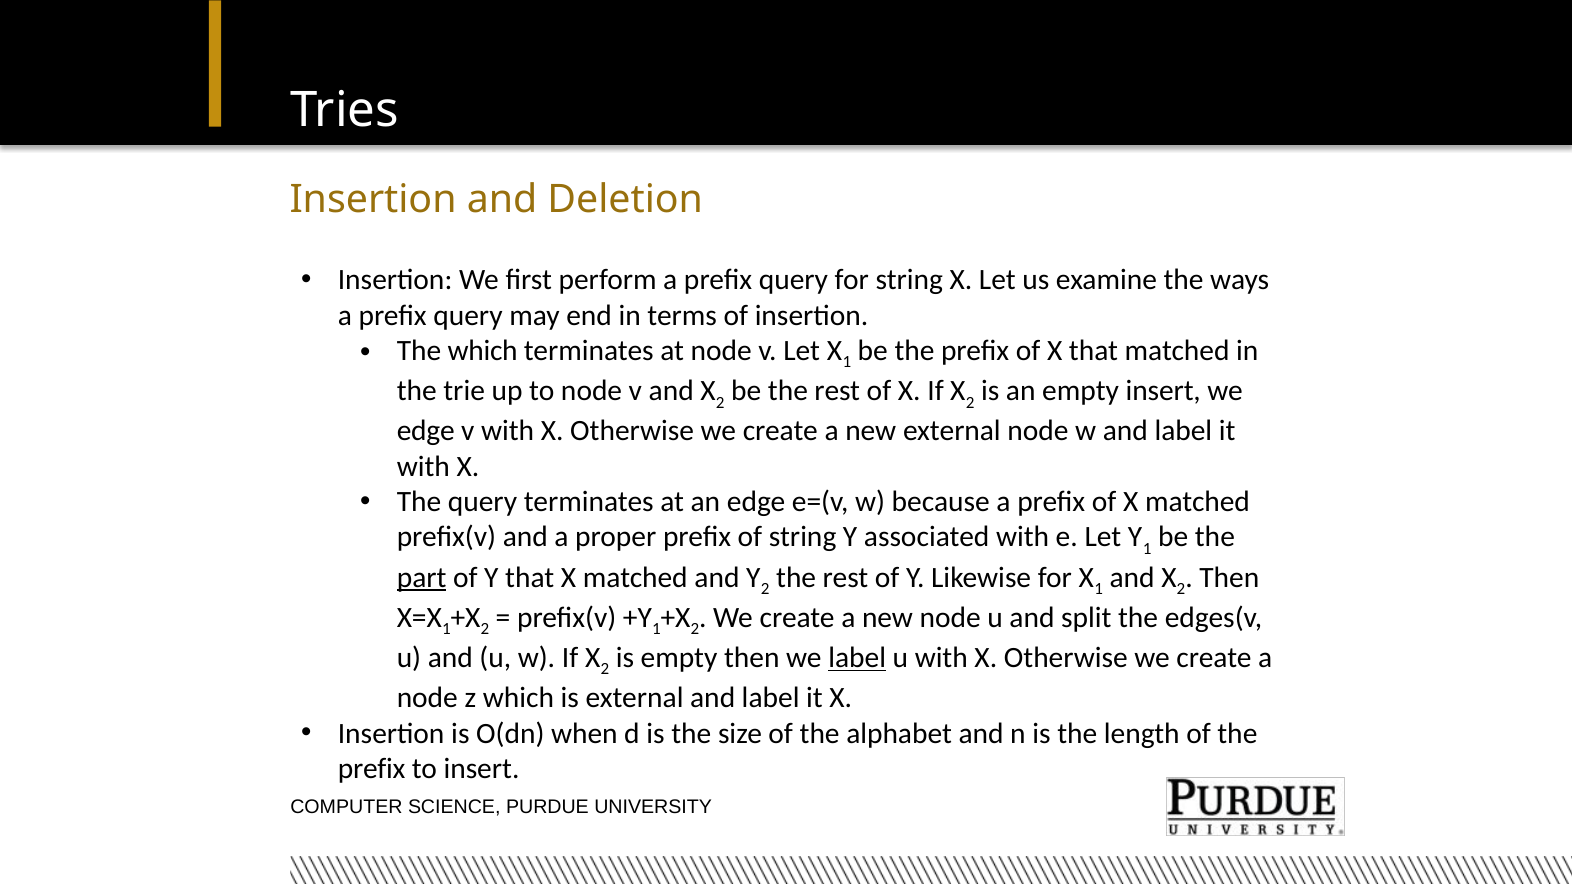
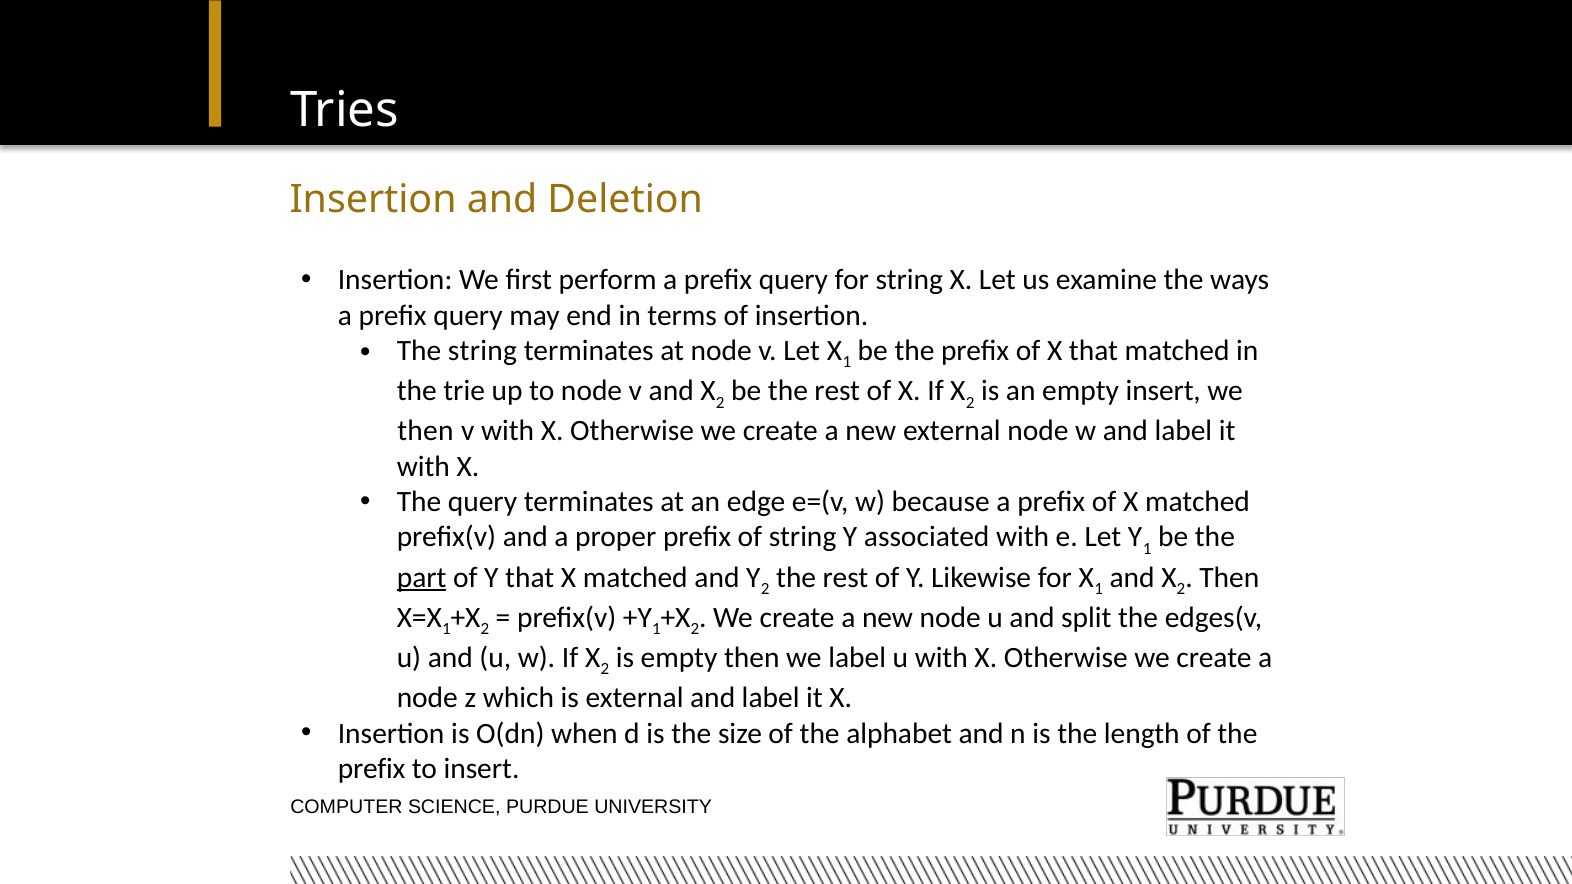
The which: which -> string (482, 351)
edge: edge -> then (425, 431)
label underline: present -> none (857, 658)
